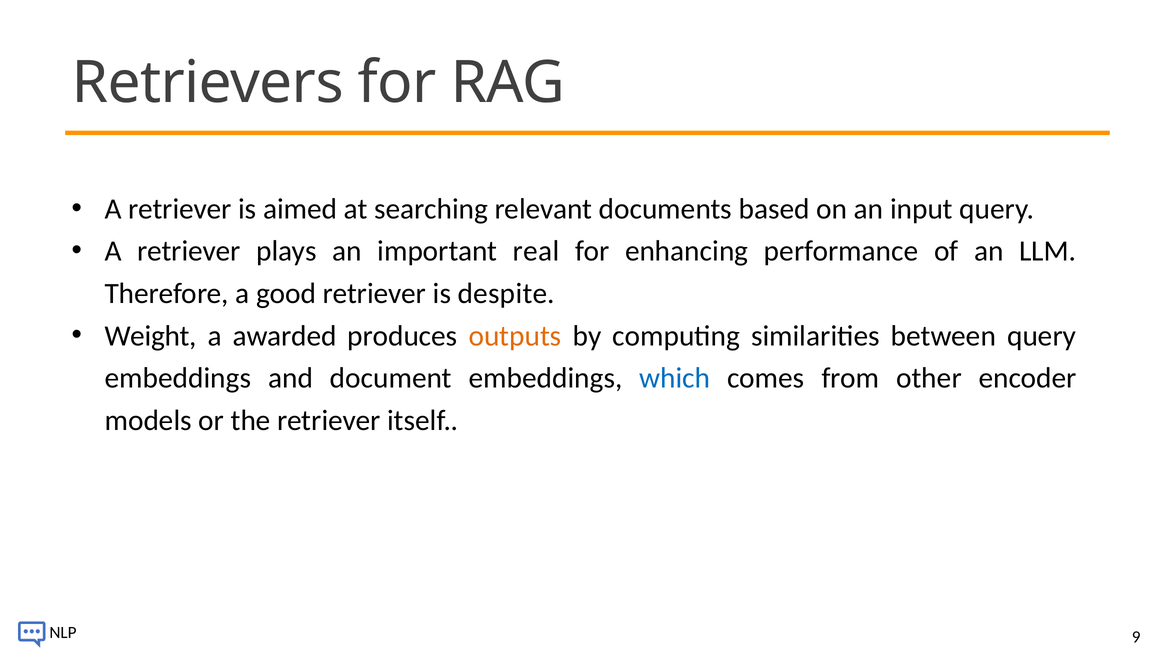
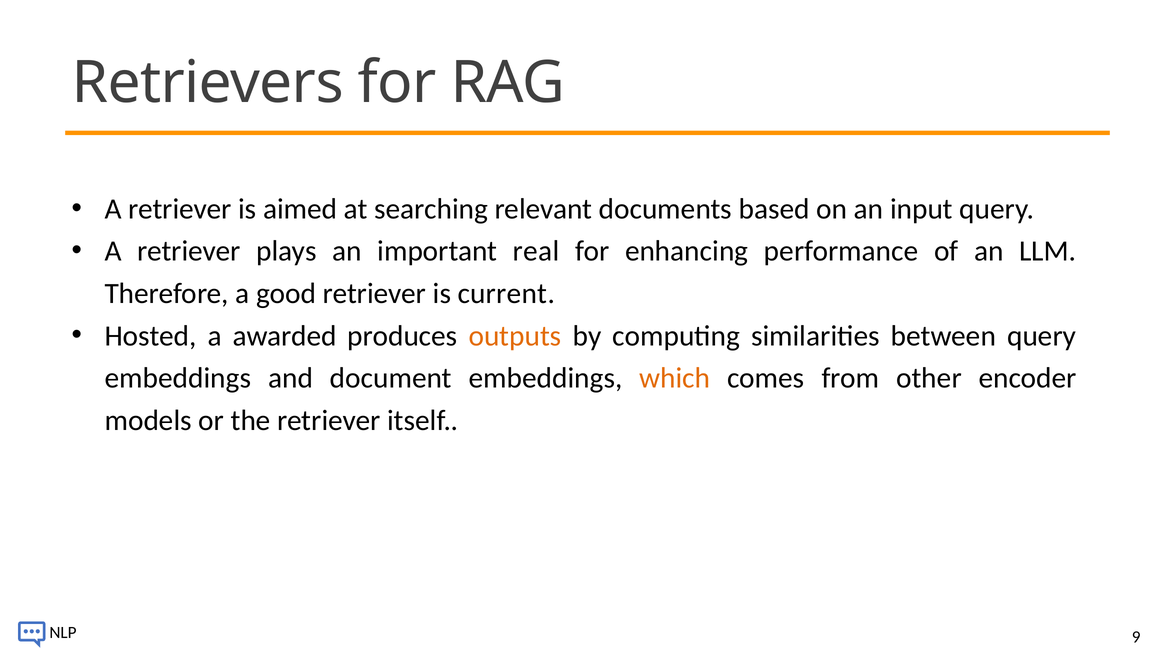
despite: despite -> current (506, 294)
Weight: Weight -> Hosted (151, 336)
which colour: blue -> orange (675, 378)
